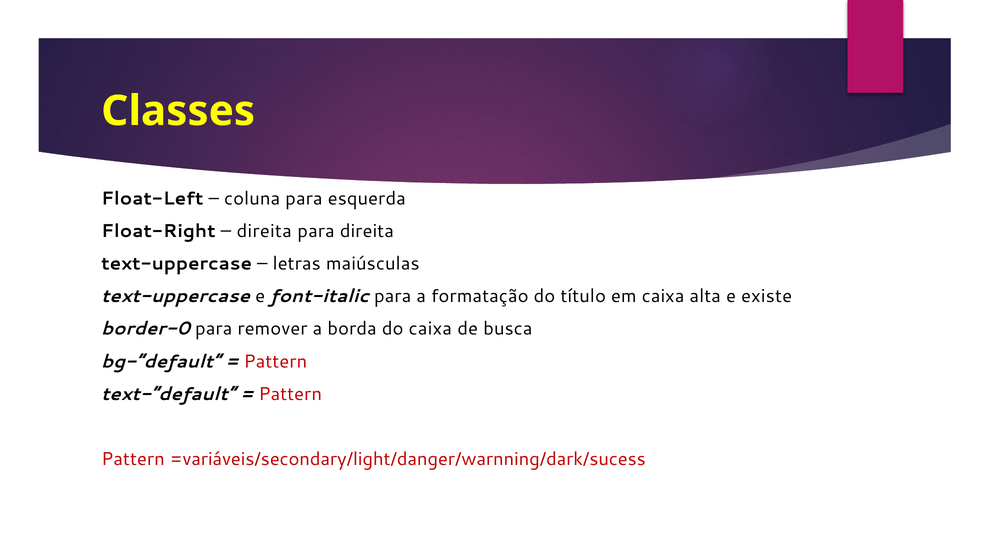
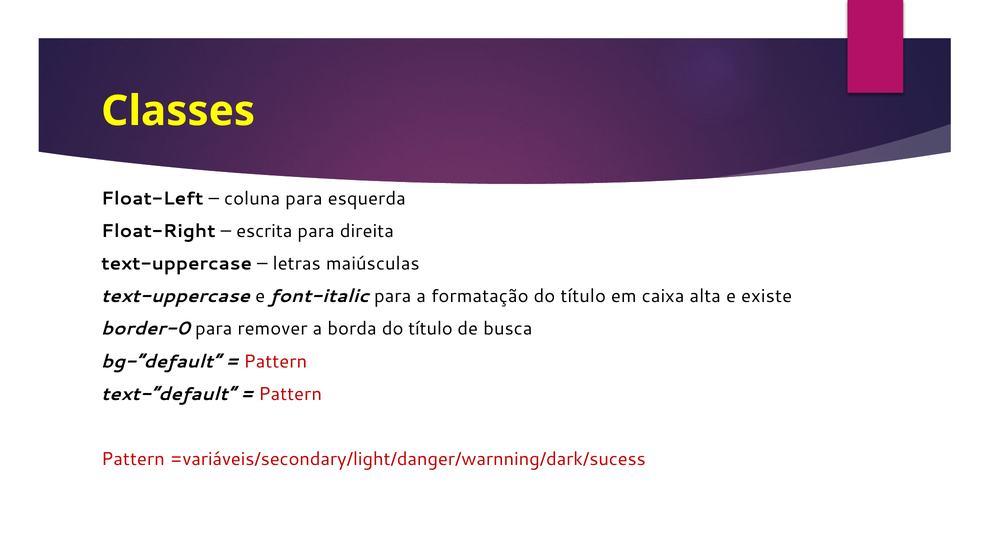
direita: direita -> escrita (264, 231)
borda do caixa: caixa -> título (430, 329)
